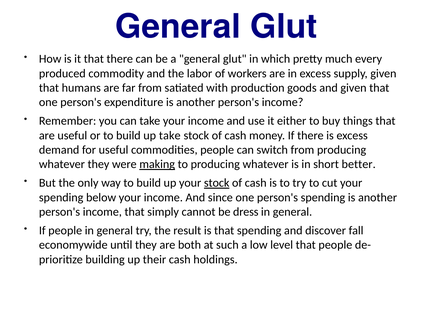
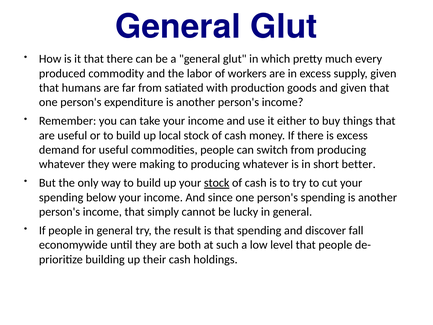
up take: take -> local (170, 135)
making underline: present -> none (157, 164)
dress: dress -> lucky (246, 212)
